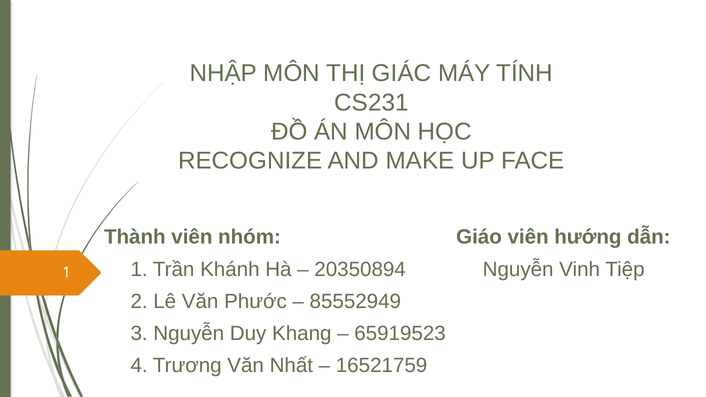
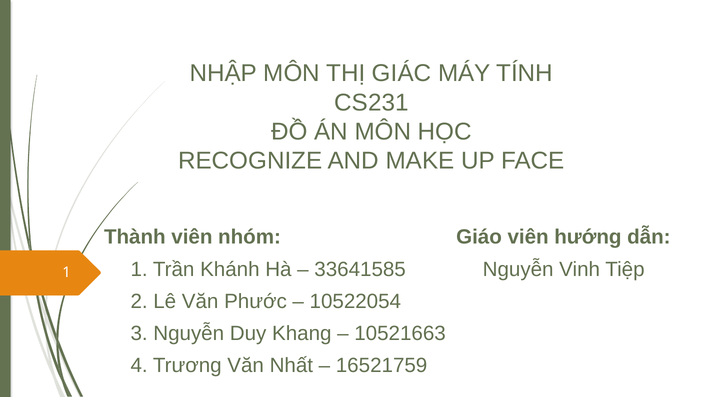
20350894: 20350894 -> 33641585 (360, 269)
85552949: 85552949 -> 10522054 (355, 301)
65919523: 65919523 -> 10521663 (400, 333)
